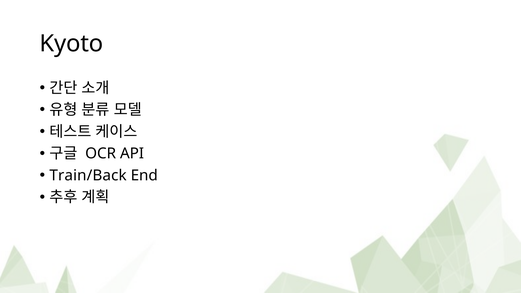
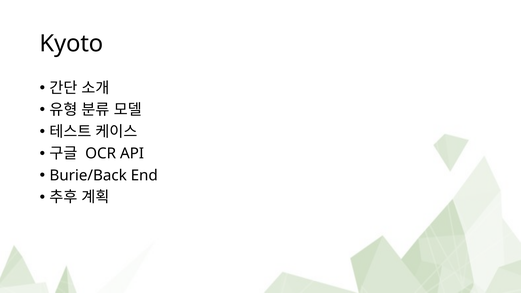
Train/Back: Train/Back -> Burie/Back (88, 175)
